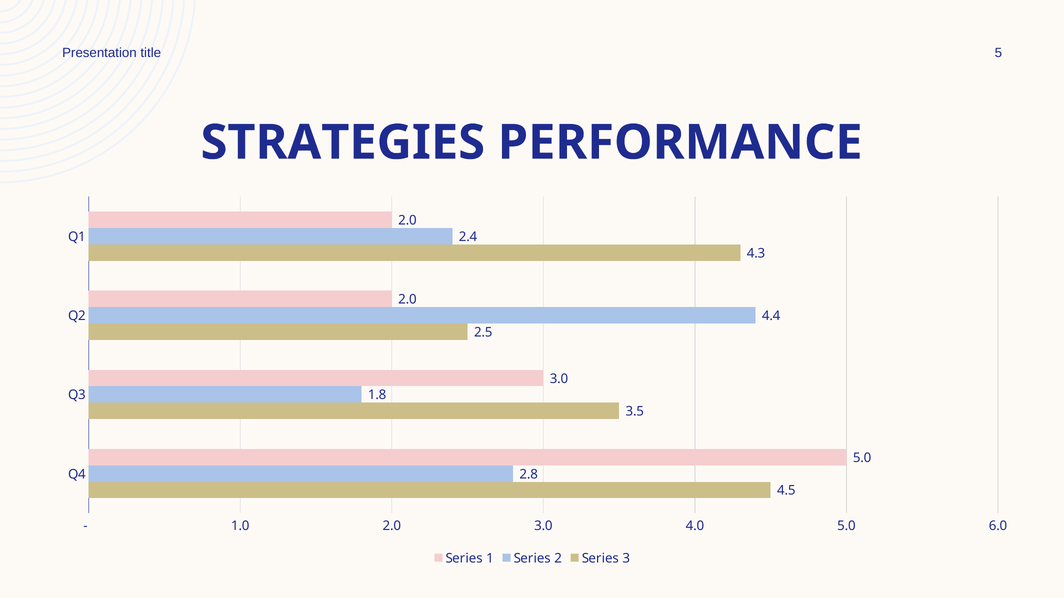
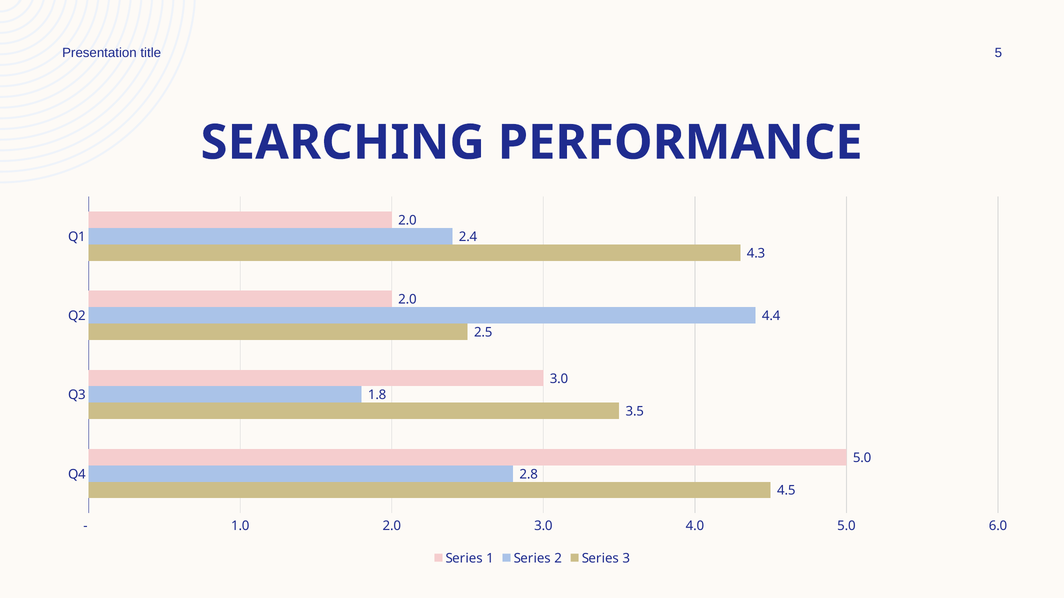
STRATEGIES: STRATEGIES -> SEARCHING (343, 143)
